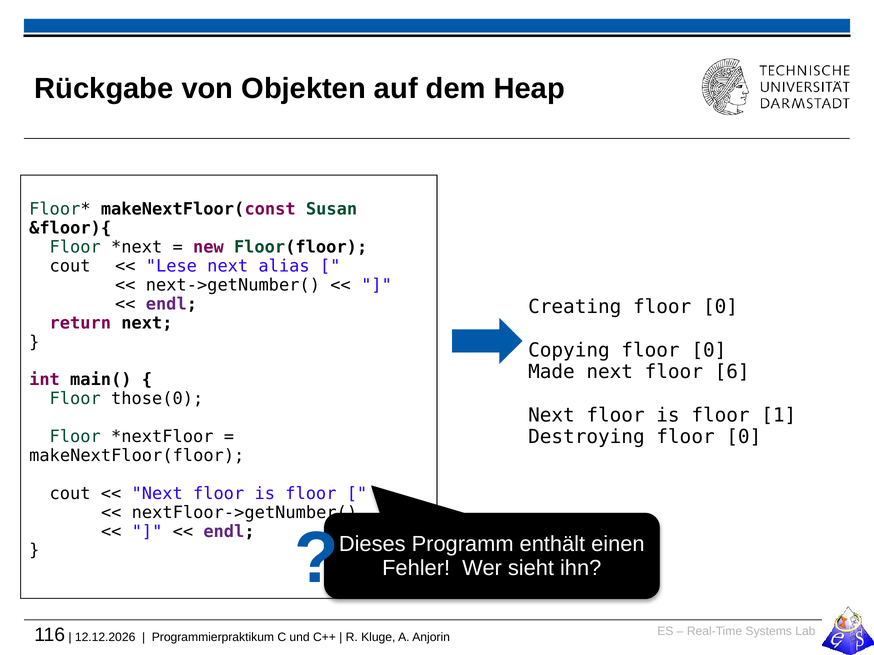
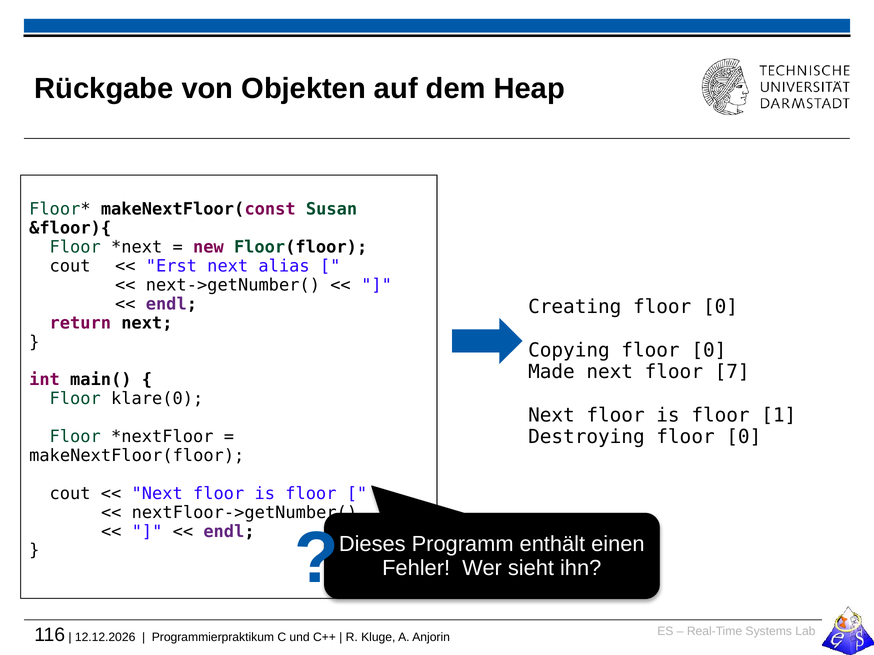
Lese: Lese -> Erst (171, 266)
6: 6 -> 7 (732, 372)
those(0: those(0 -> klare(0 (157, 399)
